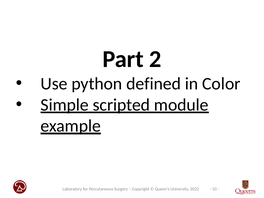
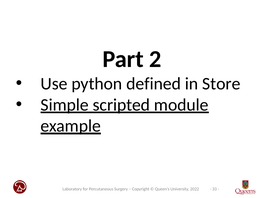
Color: Color -> Store (221, 84)
